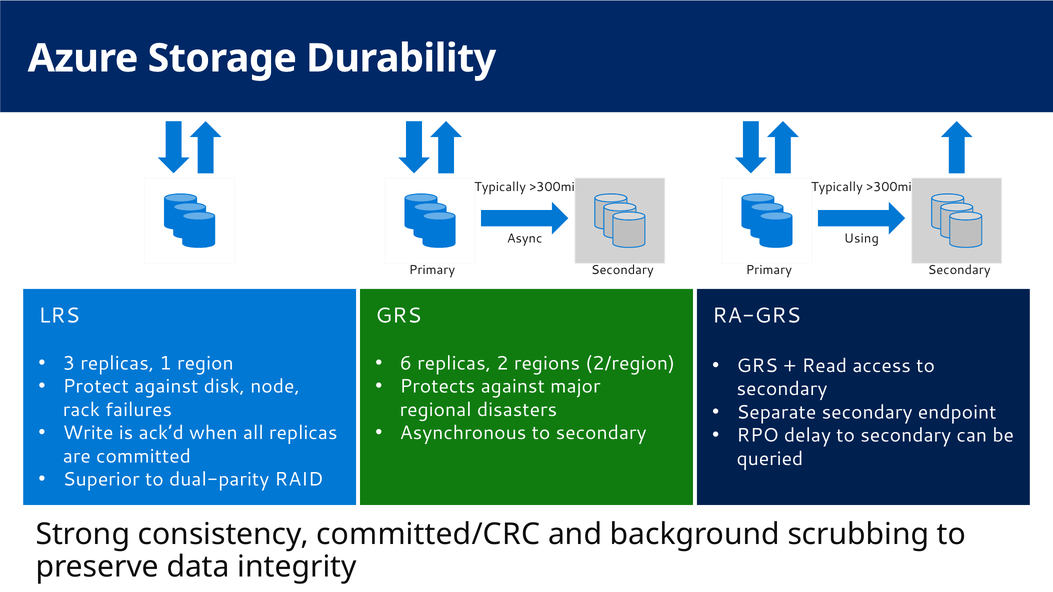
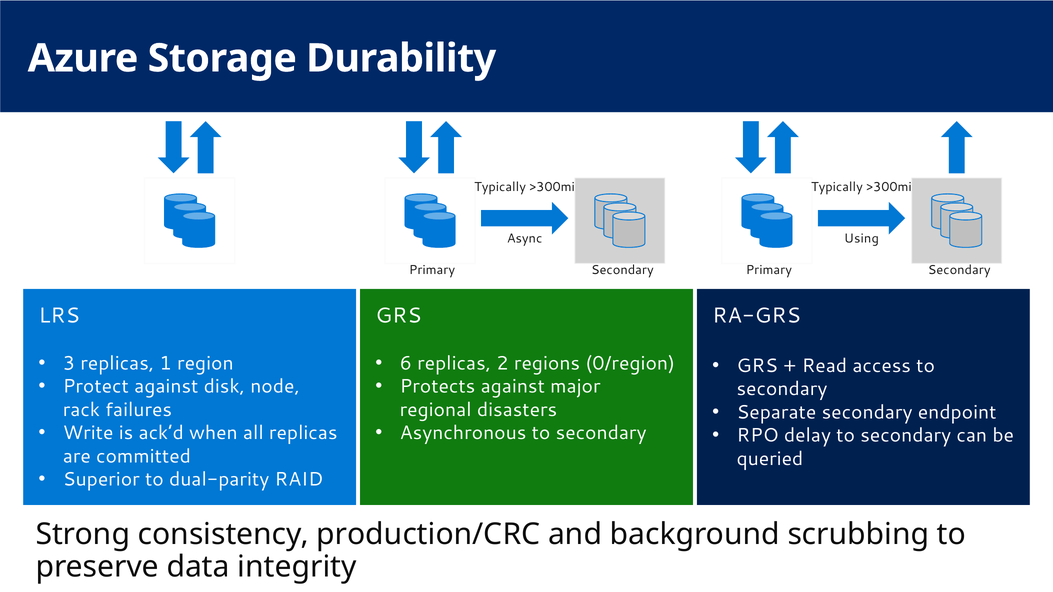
2/region: 2/region -> 0/region (630, 363)
committed/CRC: committed/CRC -> production/CRC (428, 535)
